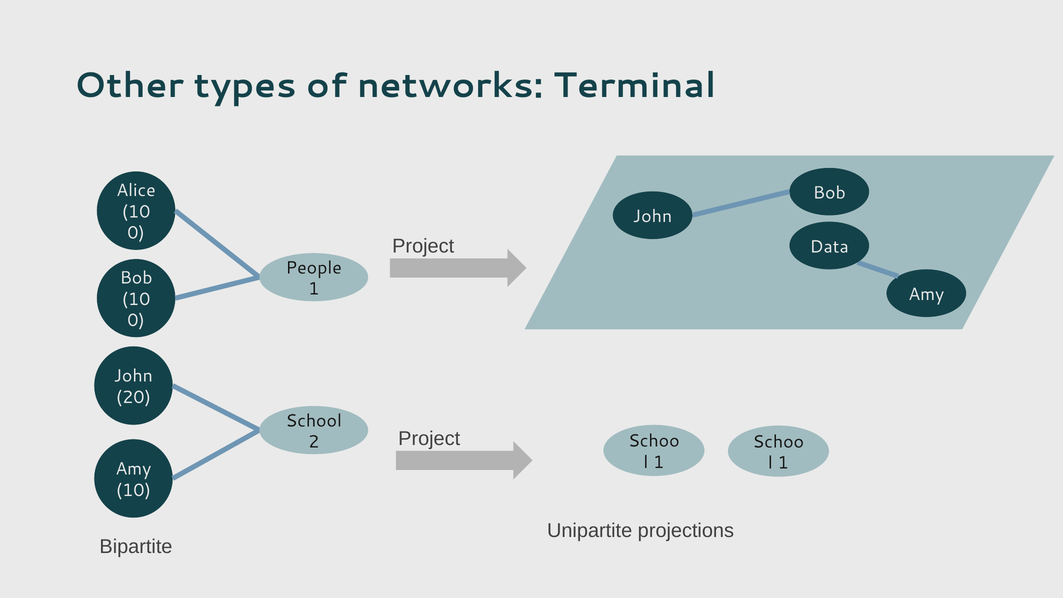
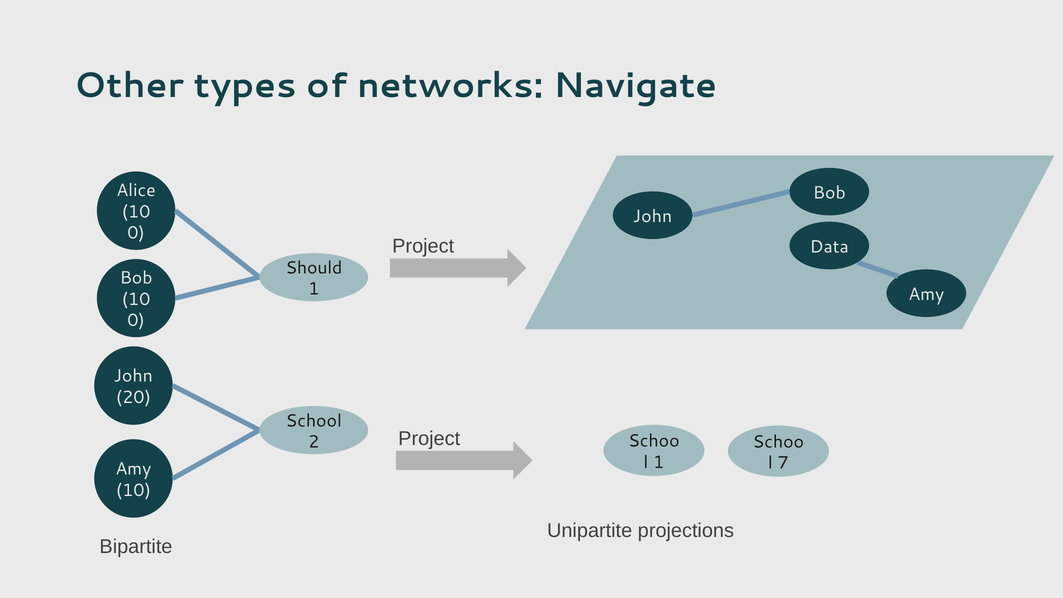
Terminal: Terminal -> Navigate (635, 85)
People: People -> Should (314, 268)
1: 1 -> 7 (783, 463)
